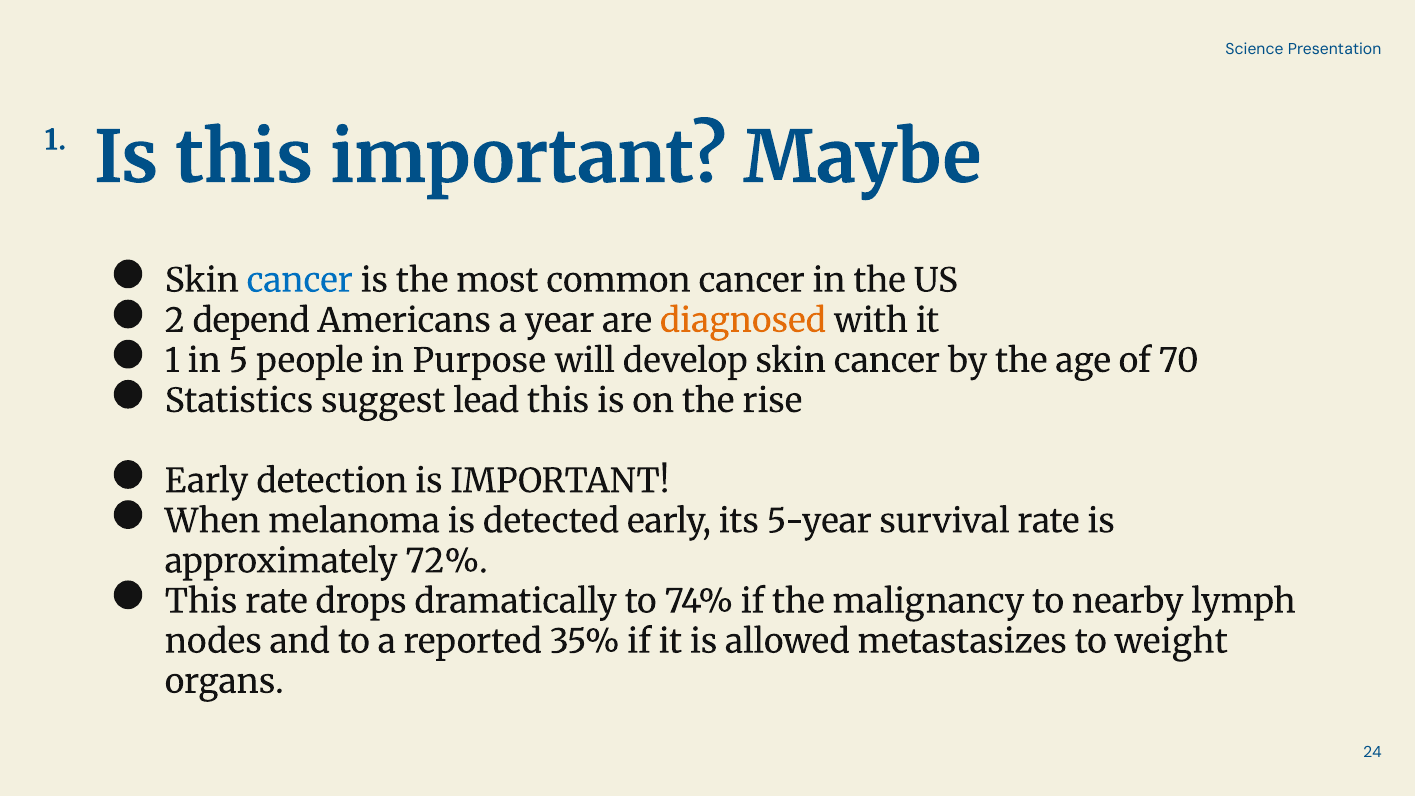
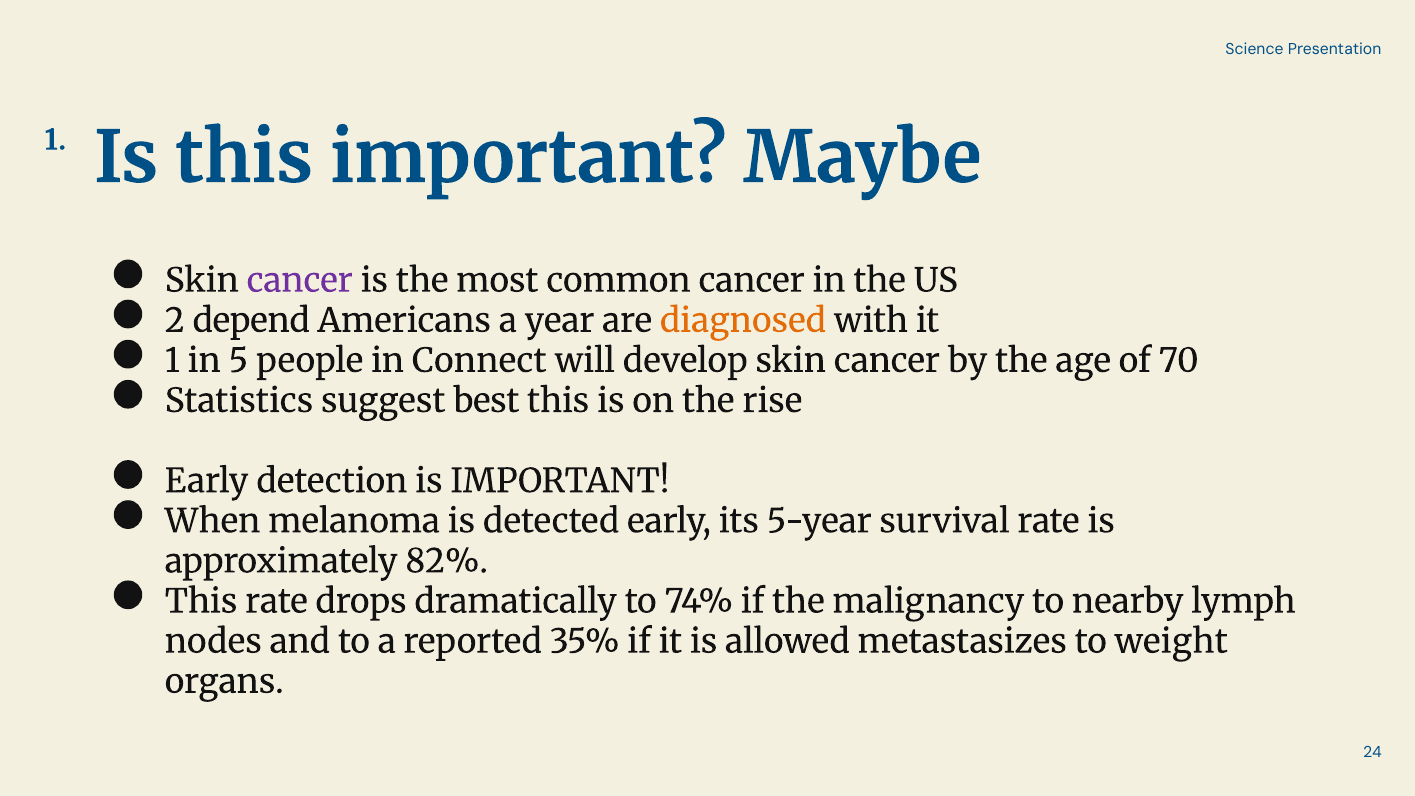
cancer colour: blue -> purple (300, 281)
Purpose: Purpose -> Connect (479, 361)
lead: lead -> best (486, 401)
72%: 72% -> 82% (447, 561)
